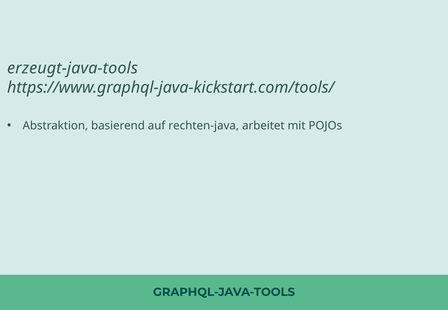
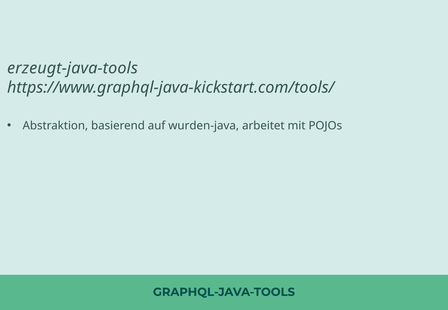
rechten-java: rechten-java -> wurden-java (204, 126)
